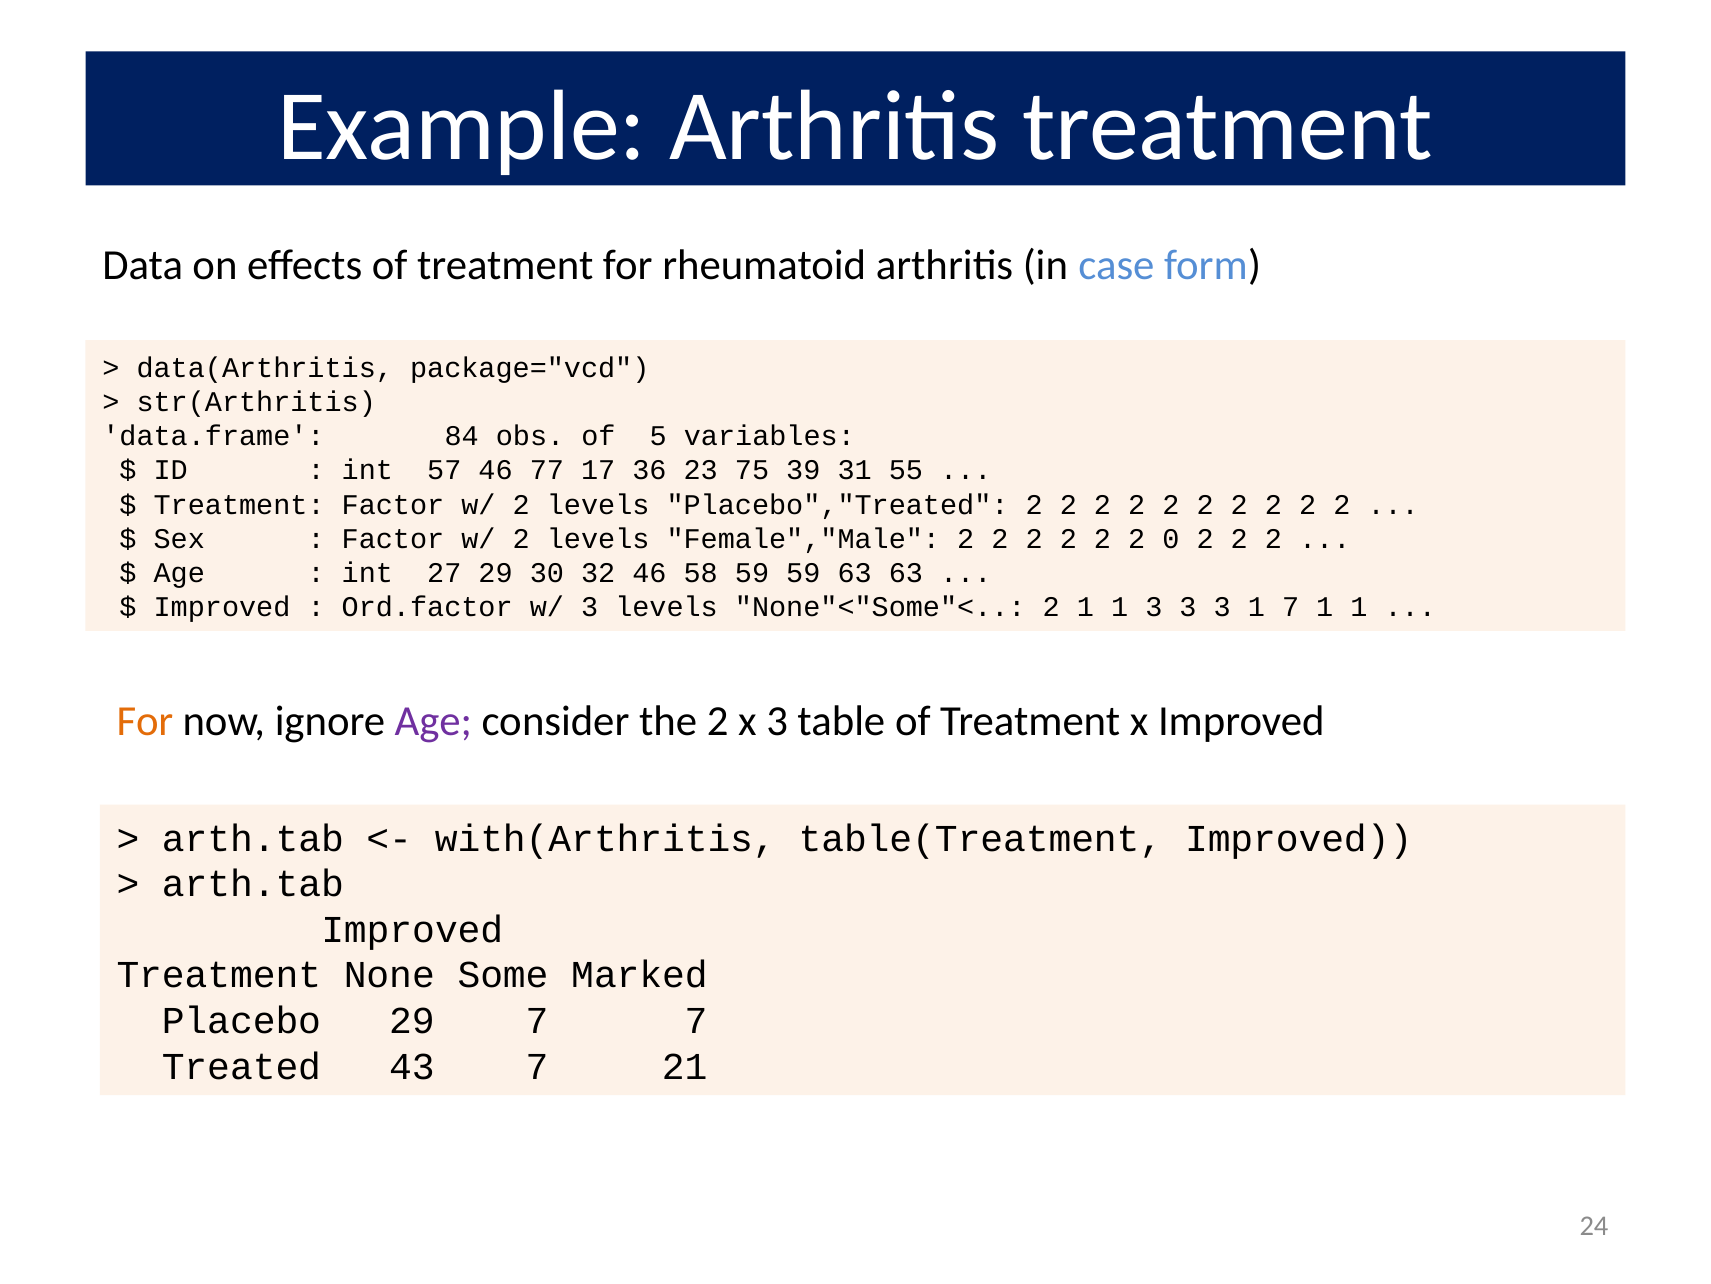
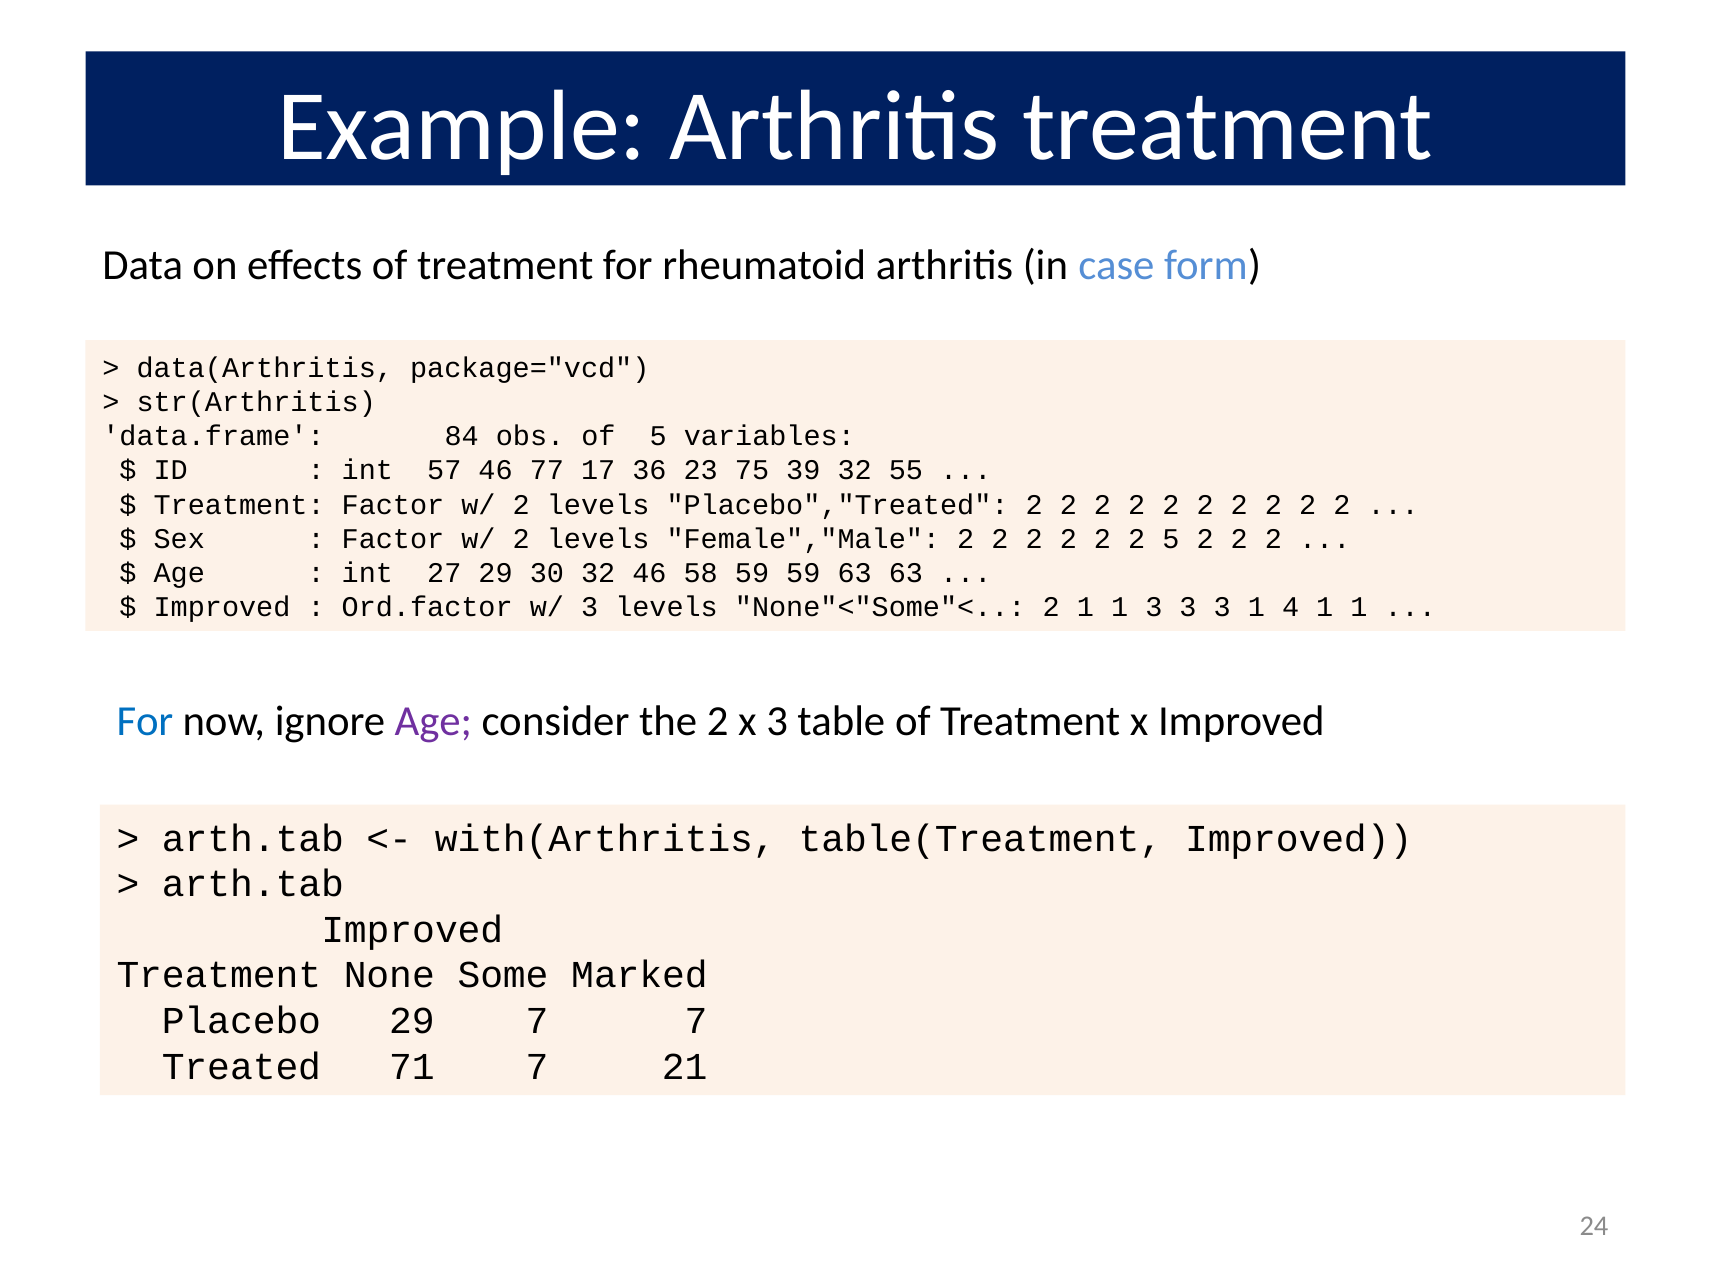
39 31: 31 -> 32 (855, 470)
2 0: 0 -> 5 (1171, 539)
1 7: 7 -> 4 (1291, 607)
For colour: orange -> blue (145, 721)
43: 43 -> 71 (412, 1066)
